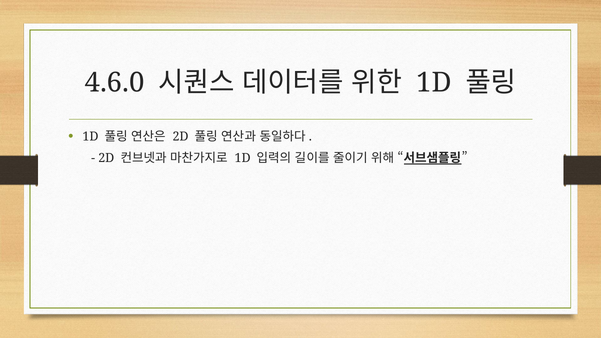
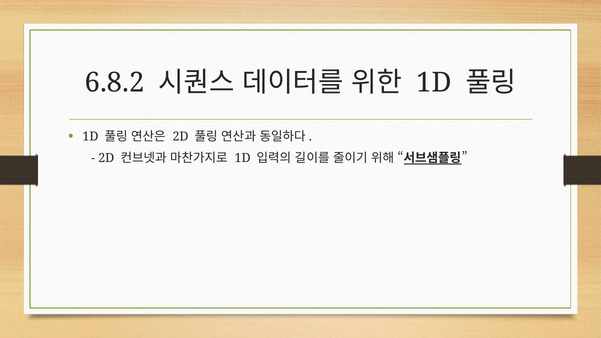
4.6.0: 4.6.0 -> 6.8.2 (115, 82)
